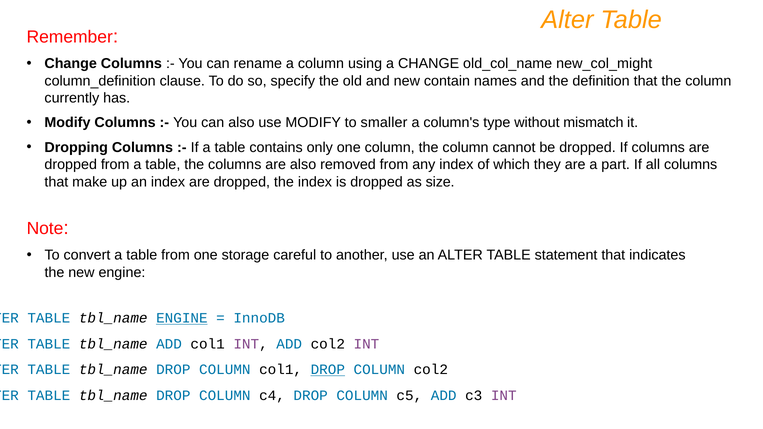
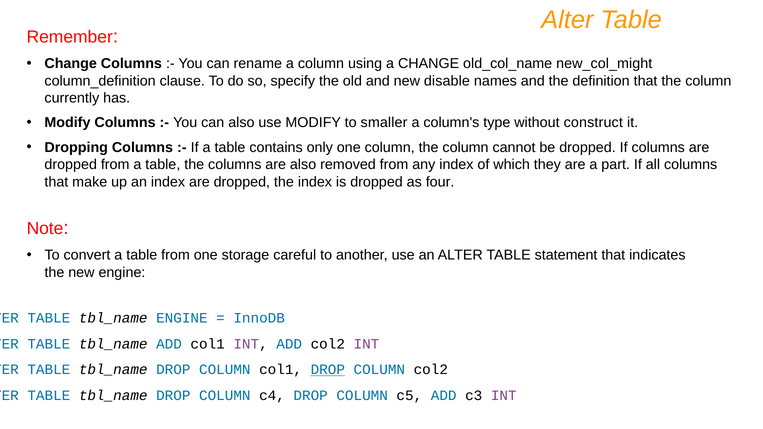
contain: contain -> disable (447, 81)
mismatch: mismatch -> construct (593, 123)
size: size -> four (440, 182)
ENGINE underline: present -> none (182, 318)
